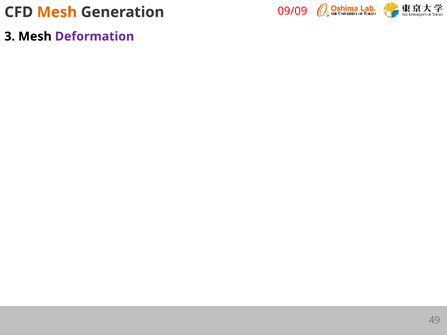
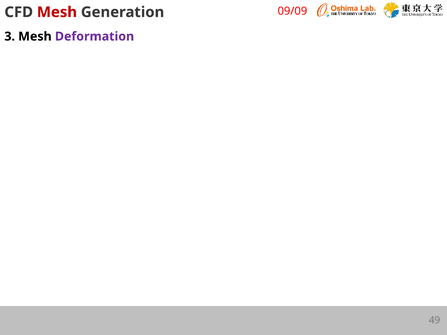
Mesh colour: orange -> red (57, 12)
